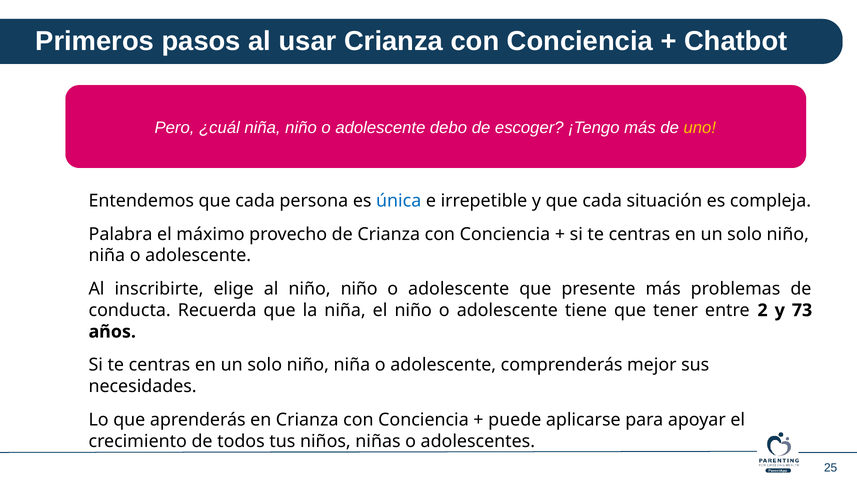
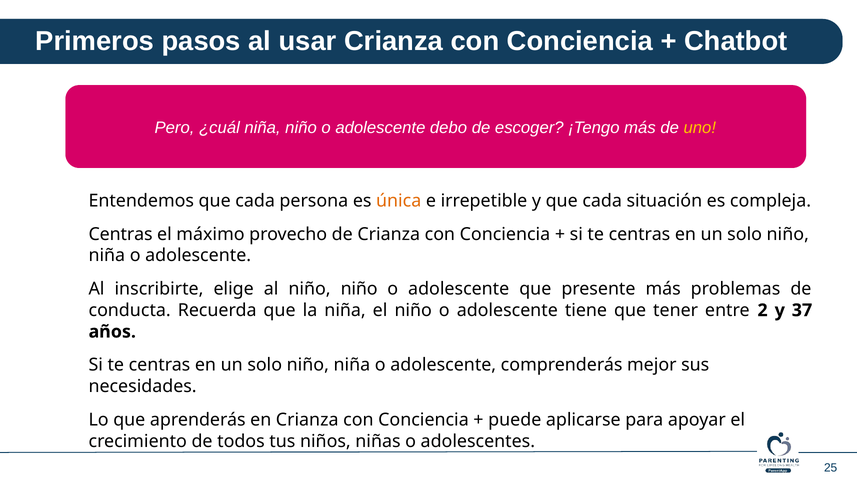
única colour: blue -> orange (399, 201)
Palabra: Palabra -> Centras (121, 234)
73: 73 -> 37 (802, 310)
